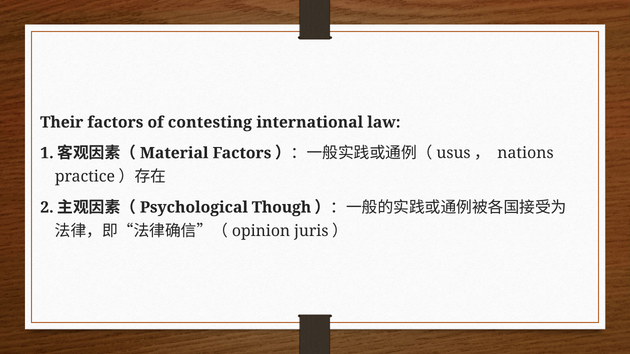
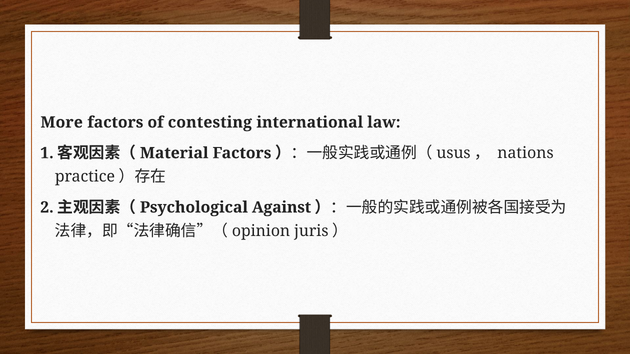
Their: Their -> More (62, 123)
Though: Though -> Against (281, 208)
